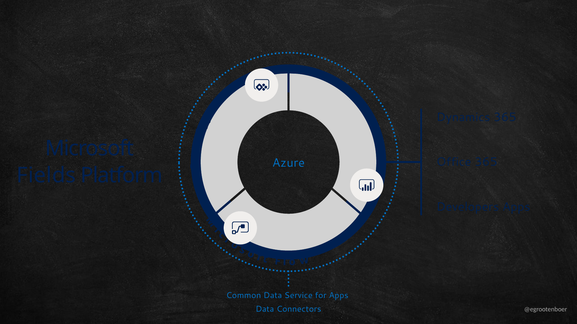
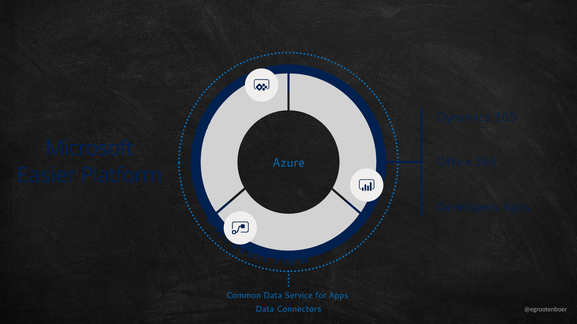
Fields: Fields -> Easier (47, 176)
